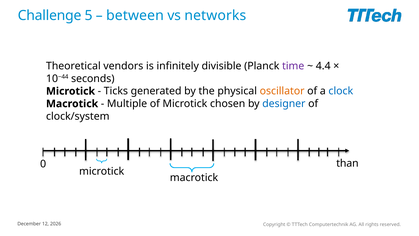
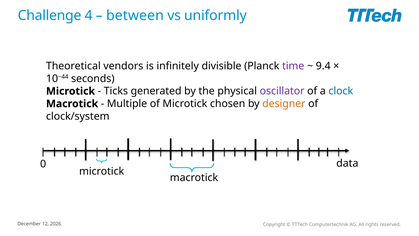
5: 5 -> 4 (89, 16)
networks: networks -> uniformly (215, 16)
4.4: 4.4 -> 9.4 (323, 66)
oscillator colour: orange -> purple (282, 91)
designer colour: blue -> orange (284, 104)
than: than -> data (347, 163)
